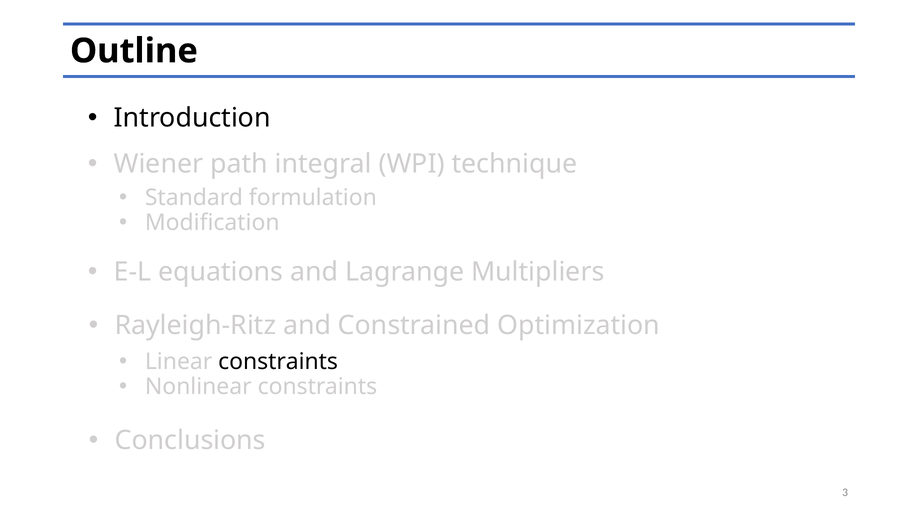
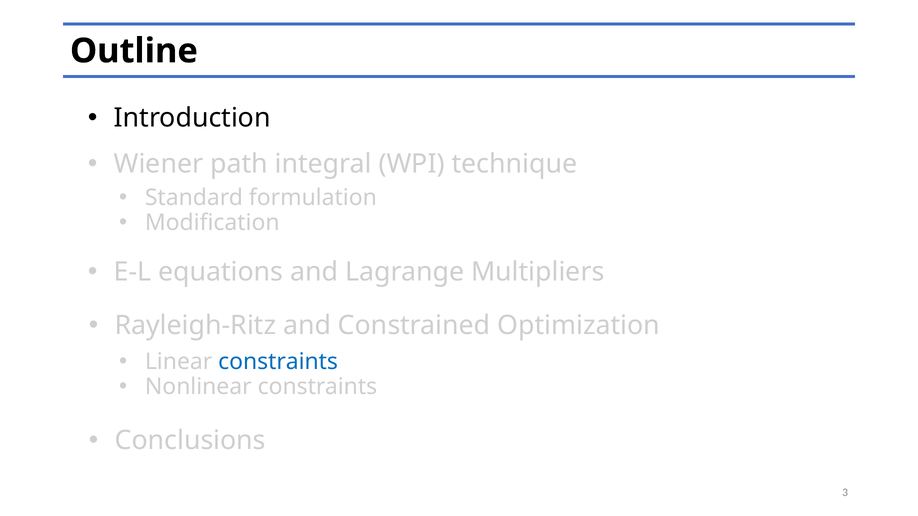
constraints colour: black -> blue (278, 362)
